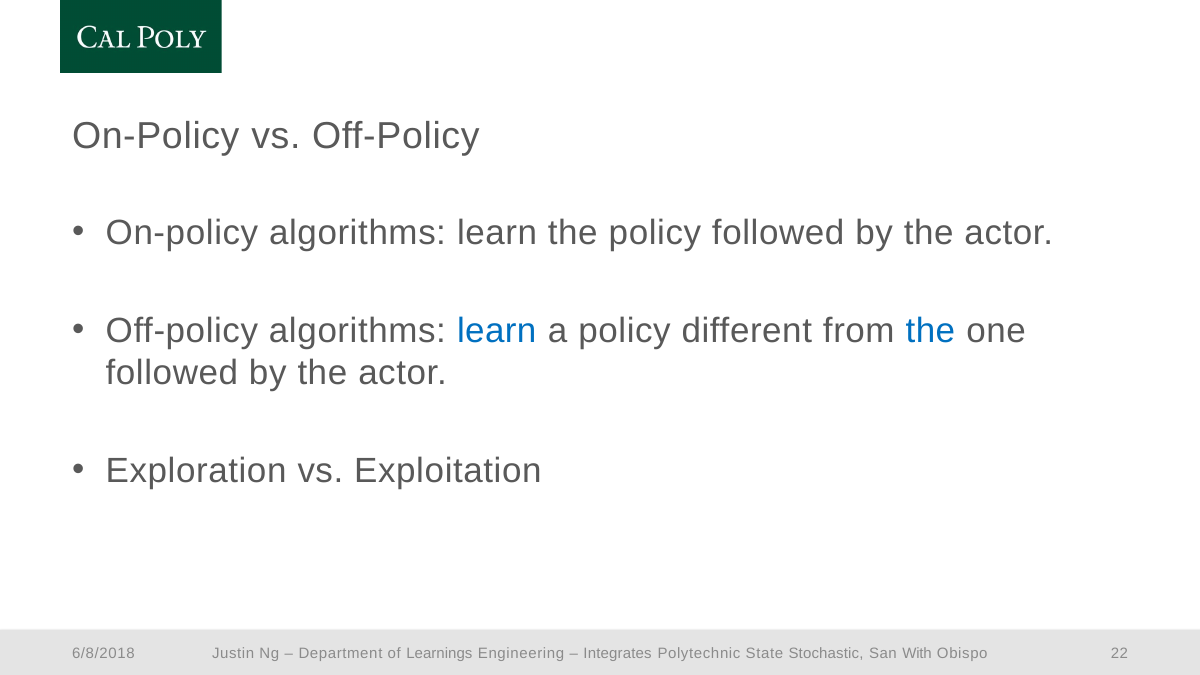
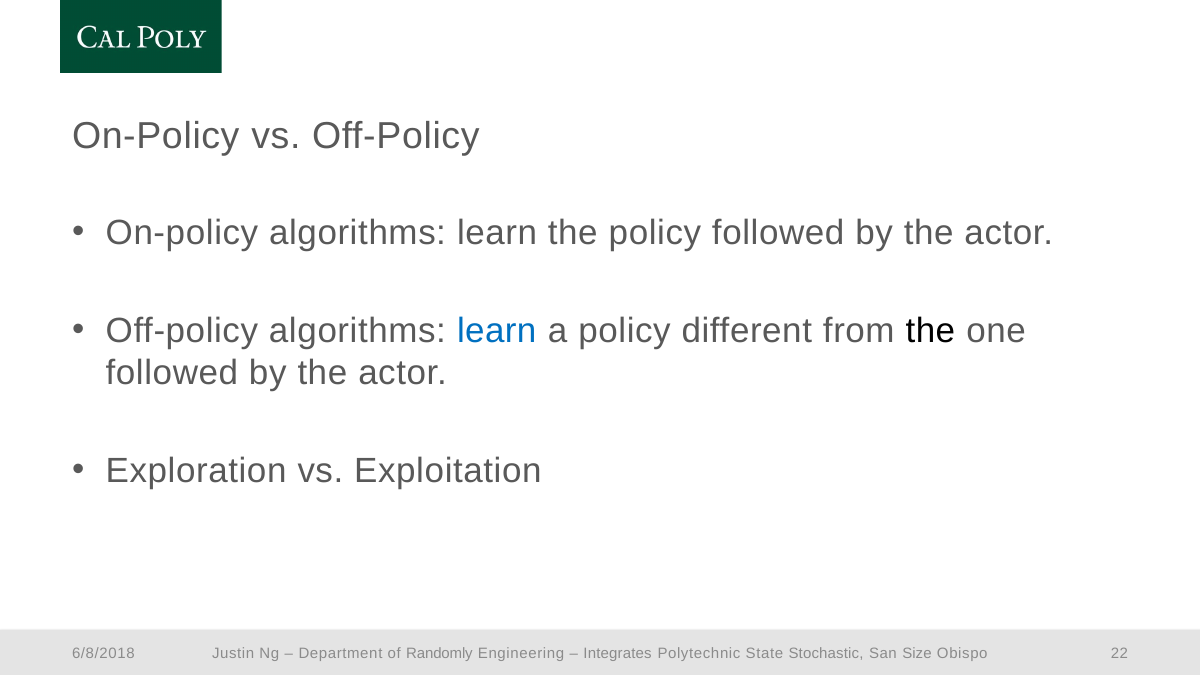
the colour: blue -> black (930, 331)
Learnings: Learnings -> Randomly (439, 654)
With: With -> Size (917, 654)
